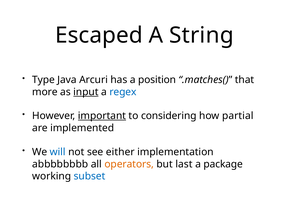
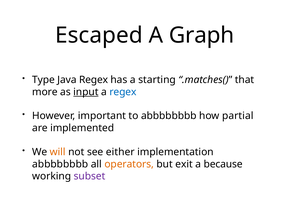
String: String -> Graph (202, 35)
Java Arcuri: Arcuri -> Regex (94, 80)
position: position -> starting (157, 80)
important underline: present -> none (102, 116)
to considering: considering -> abbbbbbbb (169, 116)
will colour: blue -> orange (58, 152)
last: last -> exit (184, 165)
package: package -> because (223, 165)
subset colour: blue -> purple (89, 177)
